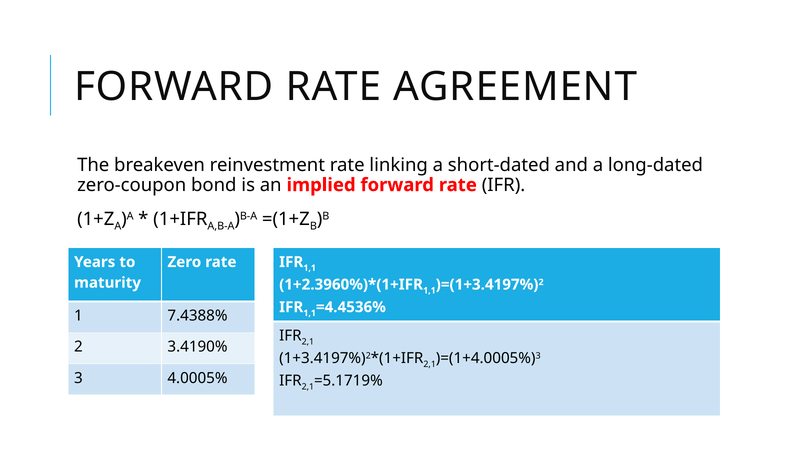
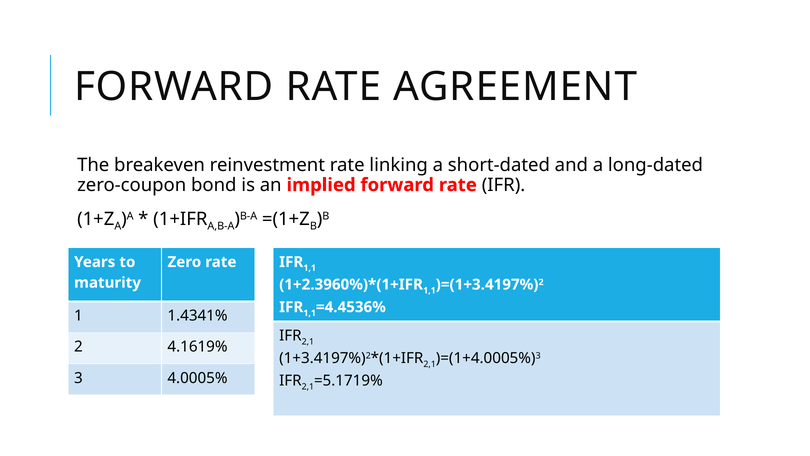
7.4388%: 7.4388% -> 1.4341% (198, 316)
3.4190%: 3.4190% -> 4.1619% (198, 347)
